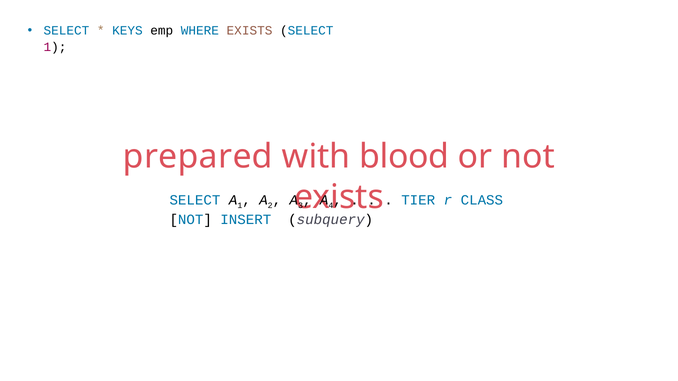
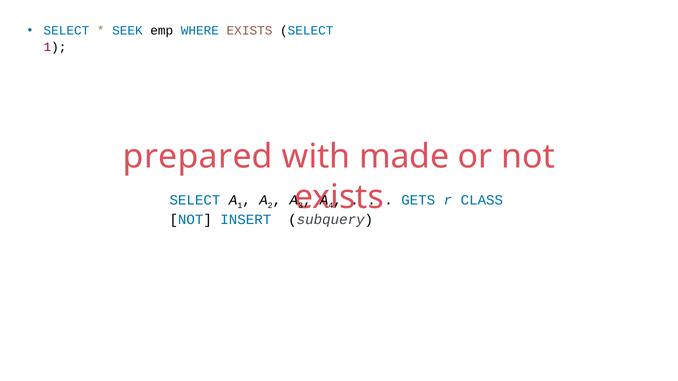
KEYS: KEYS -> SEEK (127, 31)
blood: blood -> made (404, 157)
TIER: TIER -> GETS (418, 200)
